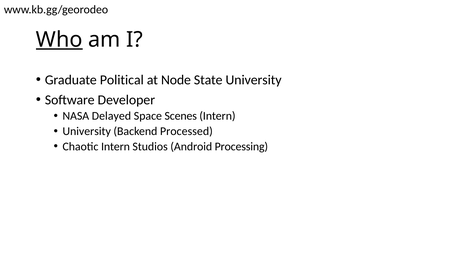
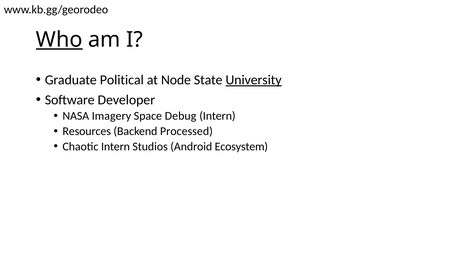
University underline: none -> present (254, 80)
Delayed: Delayed -> Imagery (111, 116)
Scenes: Scenes -> Debug (181, 116)
University: University -> Resources (87, 131)
Processing: Processing -> Ecosystem (241, 146)
